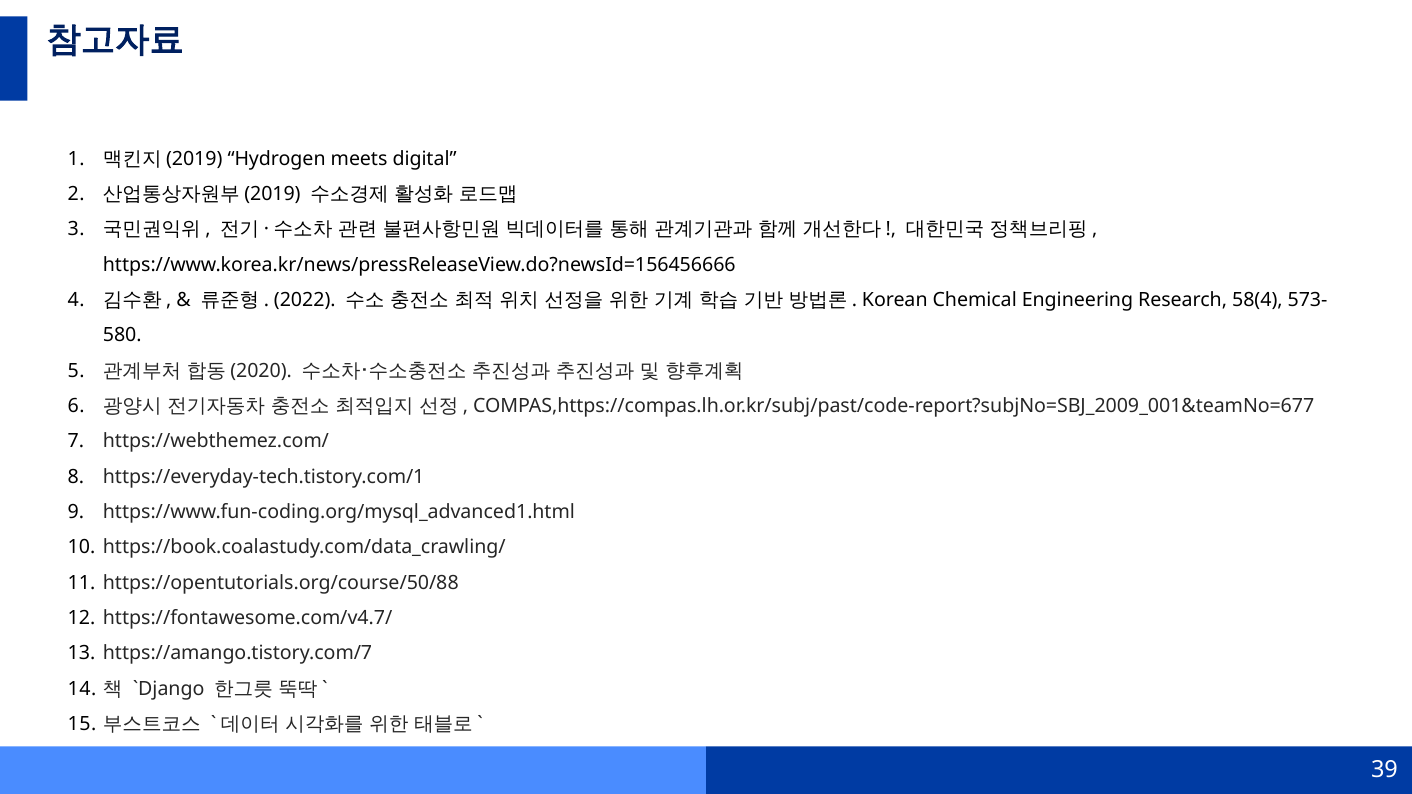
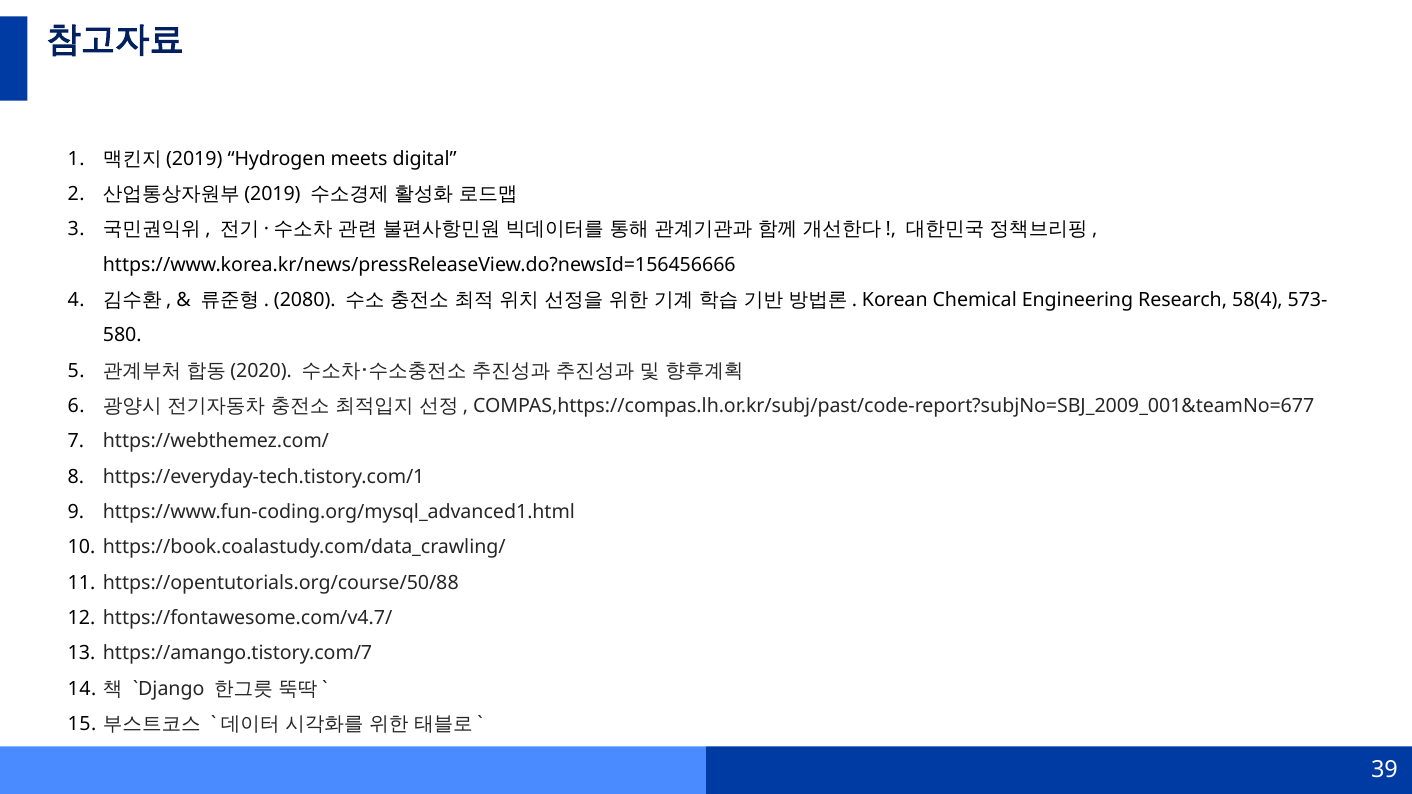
2022: 2022 -> 2080 (305, 300)
